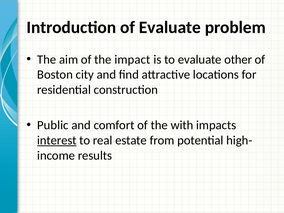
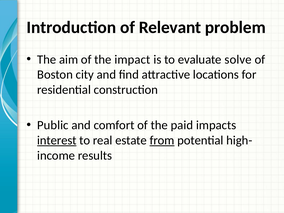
of Evaluate: Evaluate -> Relevant (170, 27)
other: other -> solve (238, 59)
with: with -> paid (182, 125)
from underline: none -> present (162, 140)
